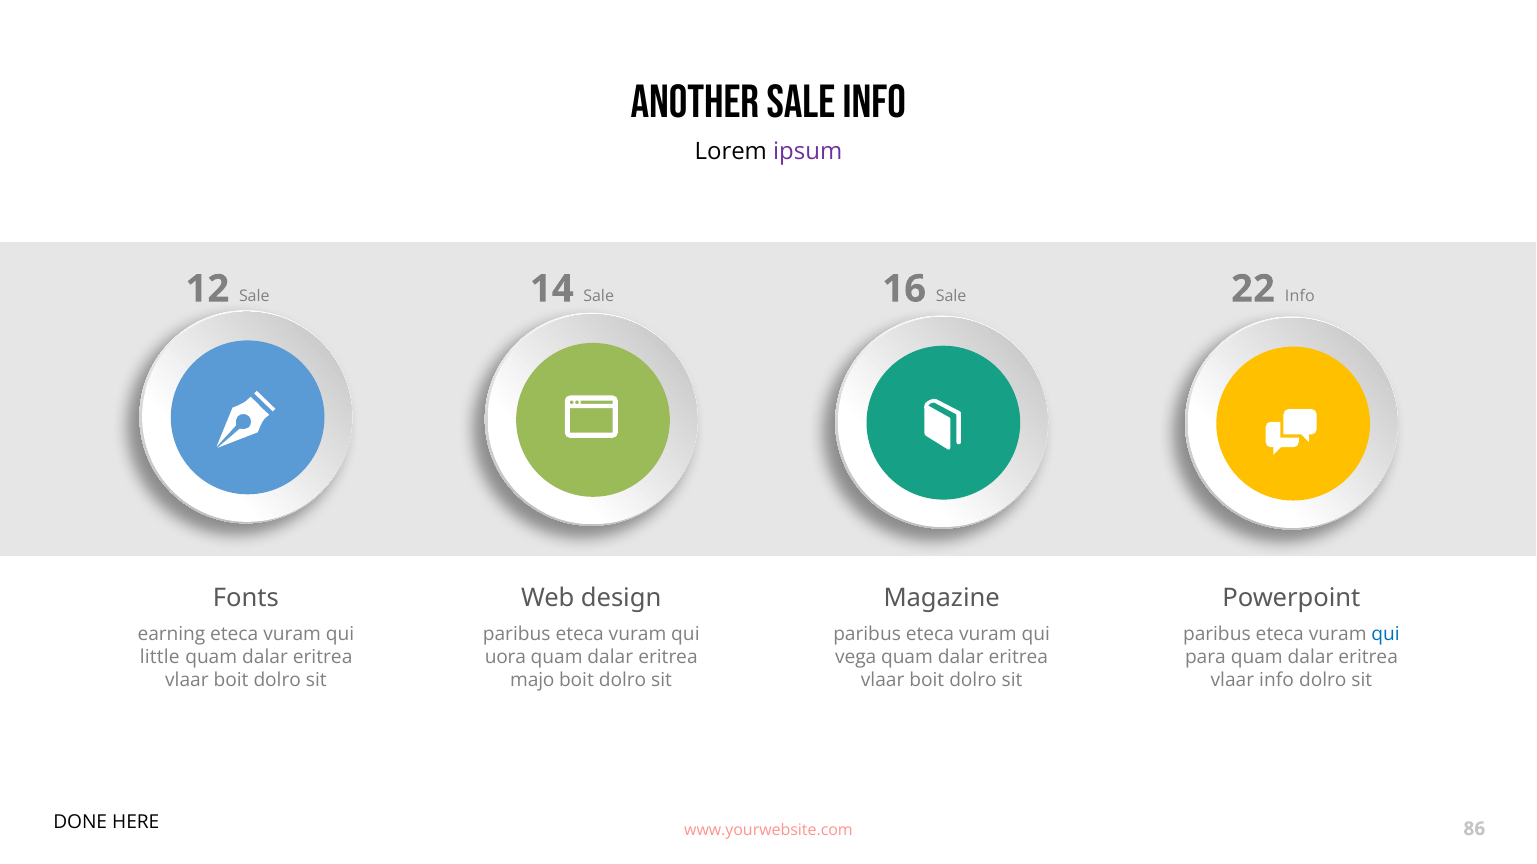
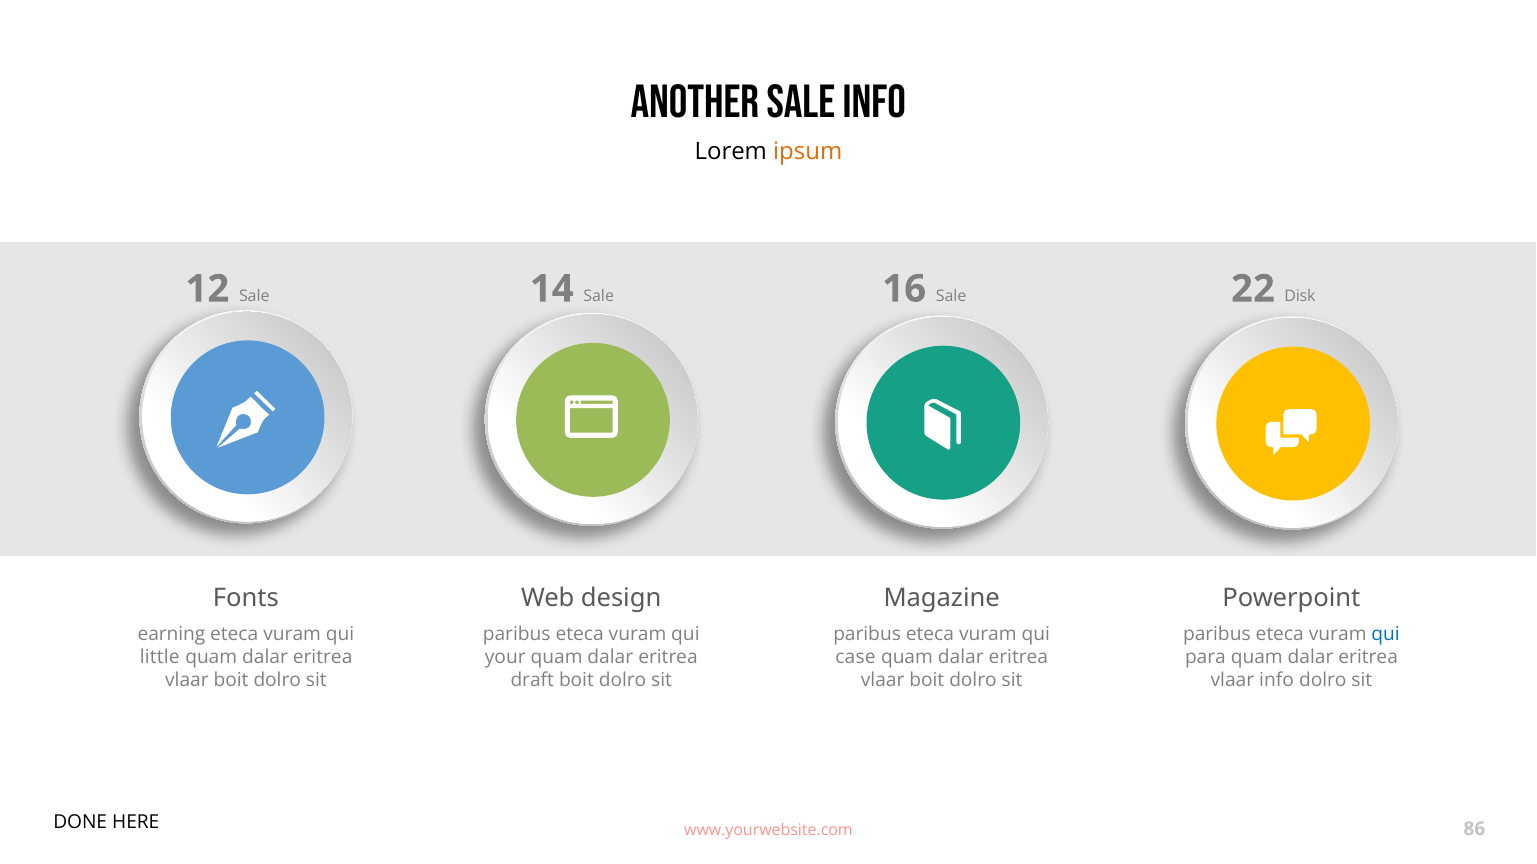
ipsum colour: purple -> orange (808, 152)
22 Info: Info -> Disk (1300, 297)
uora: uora -> your (505, 658)
vega: vega -> case (856, 658)
majo: majo -> draft (532, 681)
